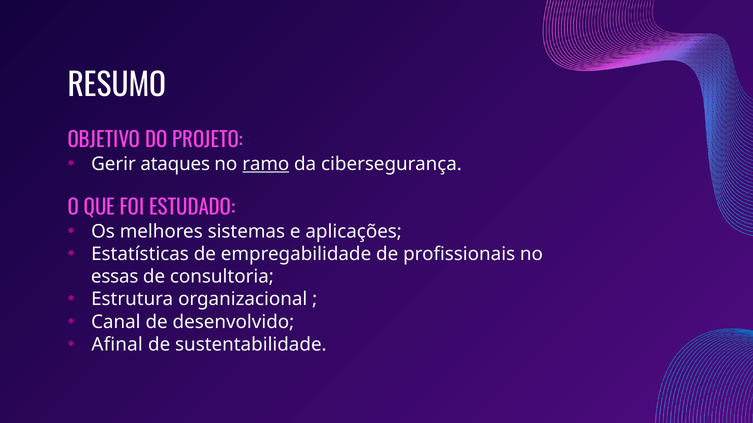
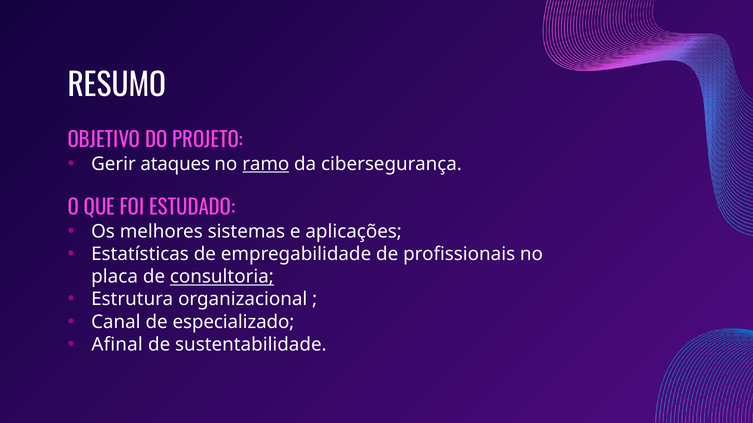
essas: essas -> placa (115, 277)
consultoria underline: none -> present (222, 277)
desenvolvido: desenvolvido -> especializado (233, 322)
